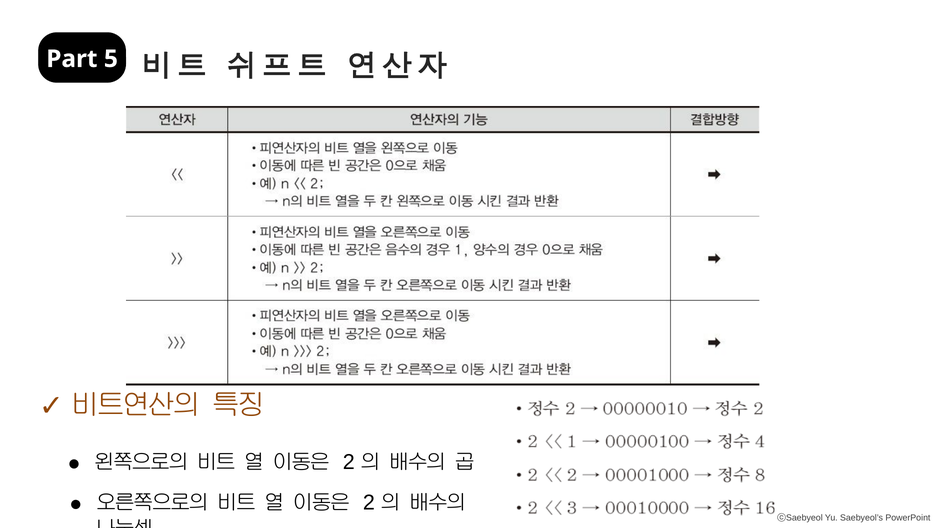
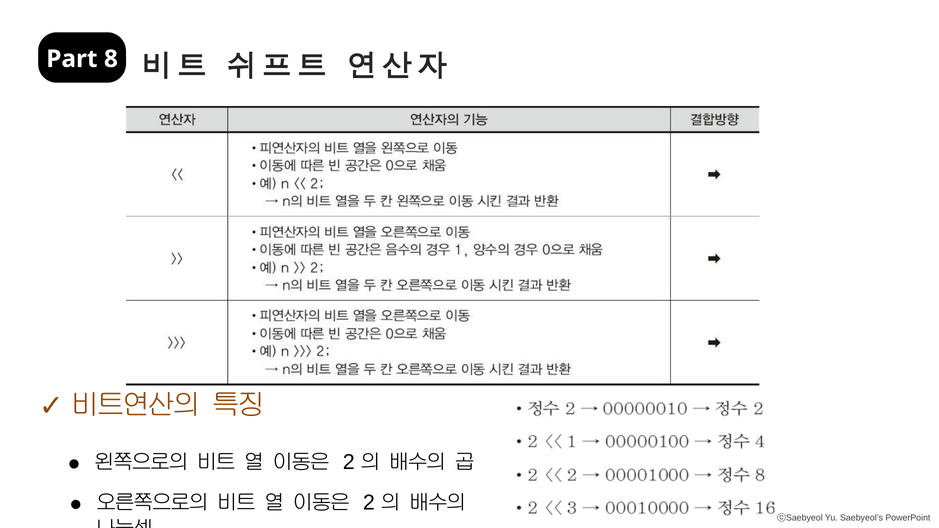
5: 5 -> 8 (111, 59)
